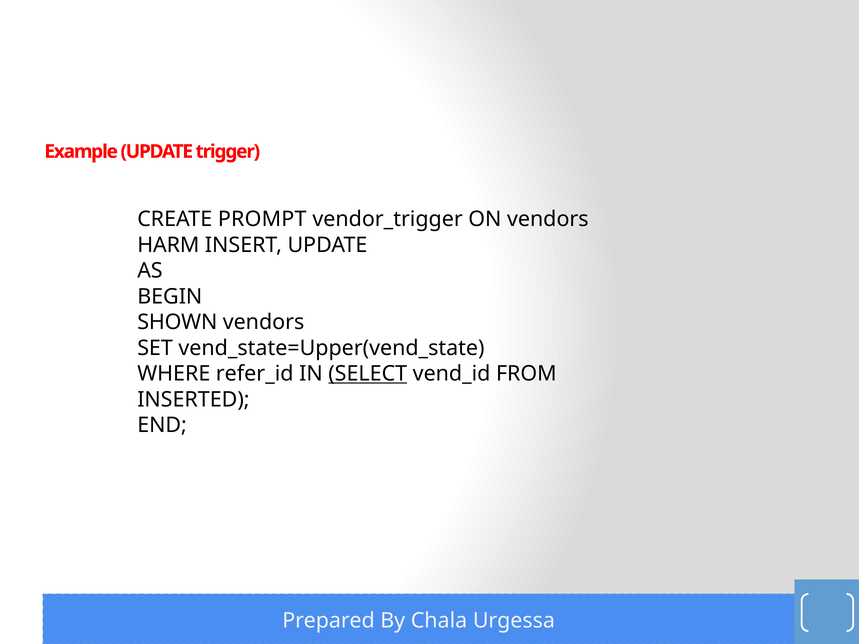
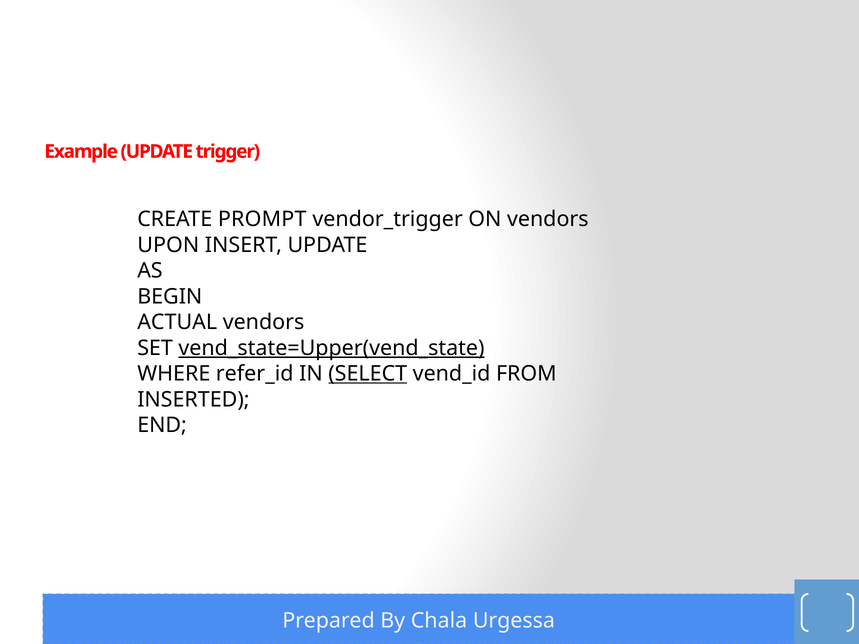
HARM: HARM -> UPON (168, 245)
SHOWN: SHOWN -> ACTUAL (177, 322)
vend_state=Upper(vend_state underline: none -> present (331, 348)
